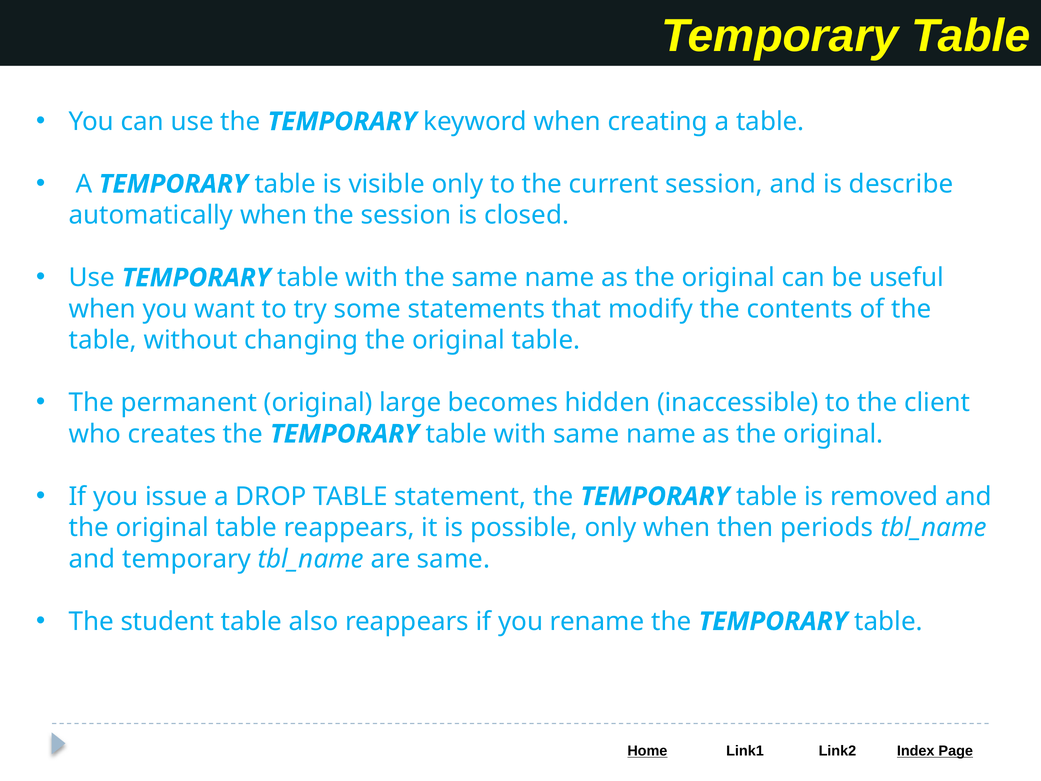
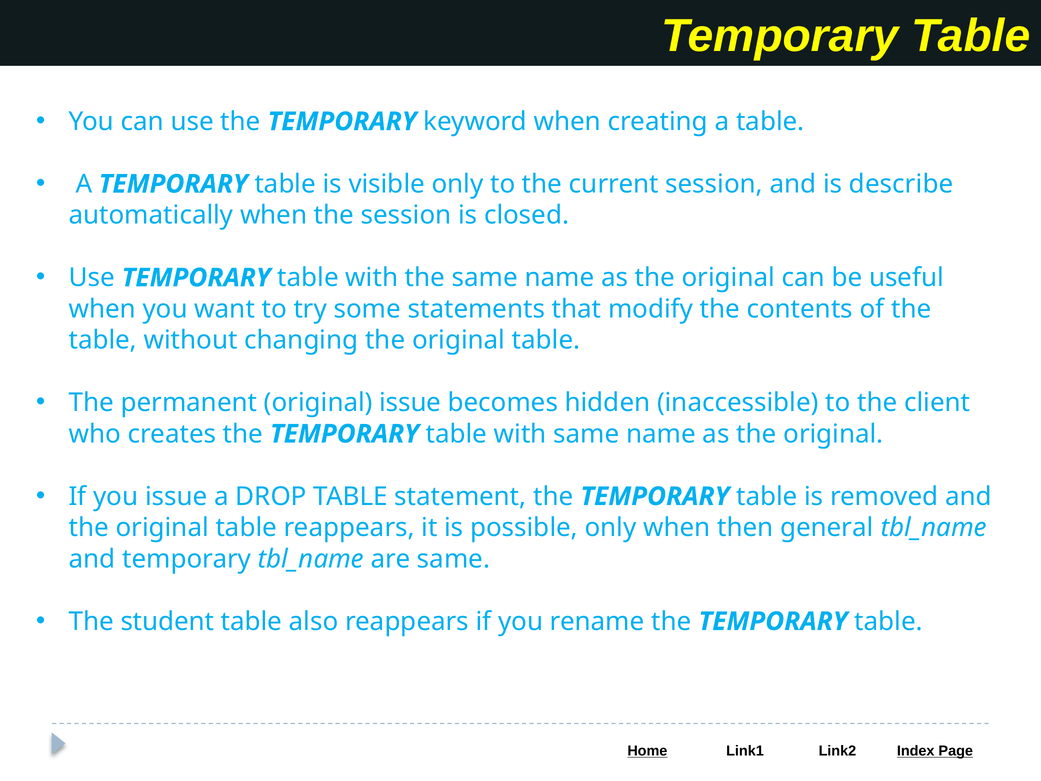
original large: large -> issue (410, 403)
periods: periods -> general (827, 528)
